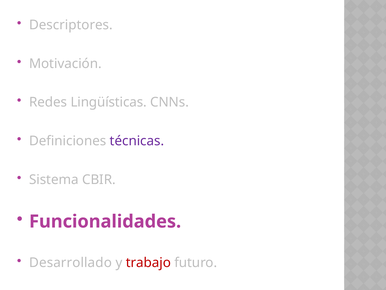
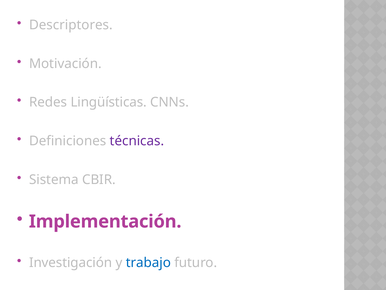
Funcionalidades: Funcionalidades -> Implementación (105, 221)
Desarrollado: Desarrollado -> Investigación (71, 262)
trabajo colour: red -> blue (148, 262)
